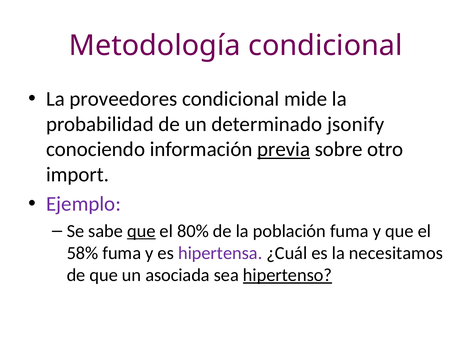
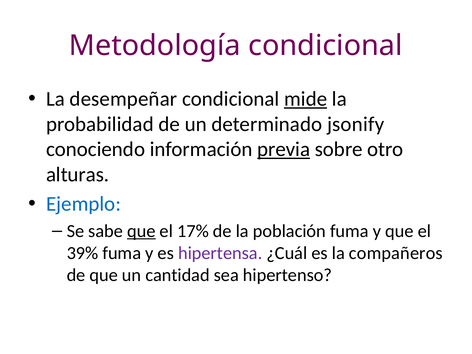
proveedores: proveedores -> desempeñar (123, 99)
mide underline: none -> present (306, 99)
import: import -> alturas (78, 175)
Ejemplo colour: purple -> blue (83, 204)
80%: 80% -> 17% (193, 231)
58%: 58% -> 39% (83, 253)
necesitamos: necesitamos -> compañeros (396, 253)
asociada: asociada -> cantidad (178, 275)
hipertenso underline: present -> none (287, 275)
